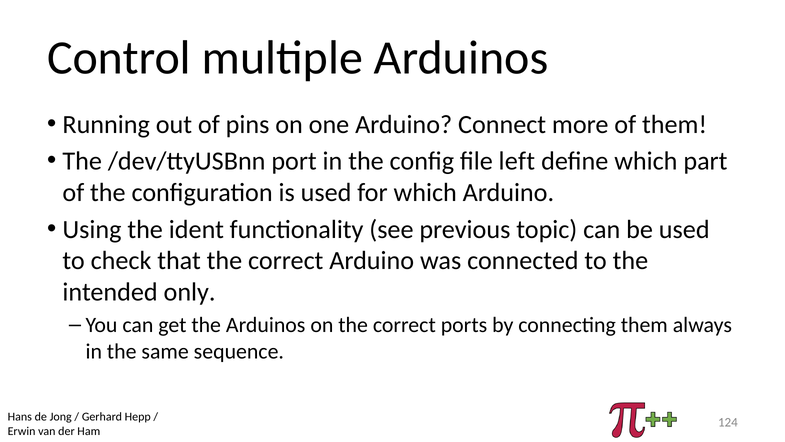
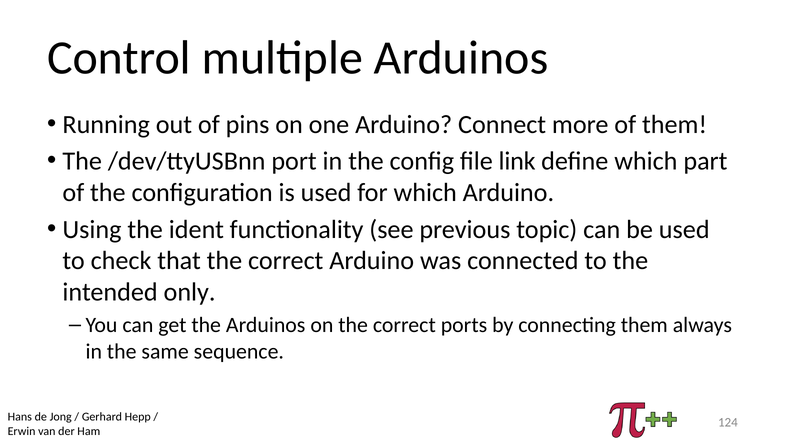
left: left -> link (517, 161)
